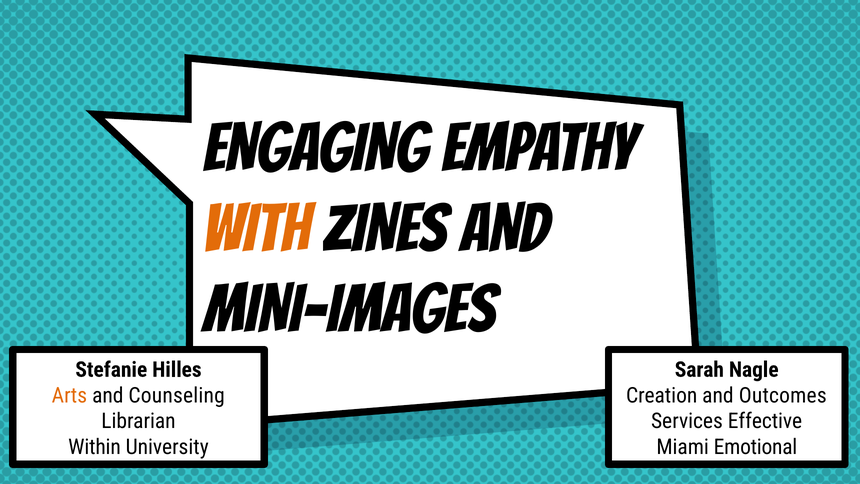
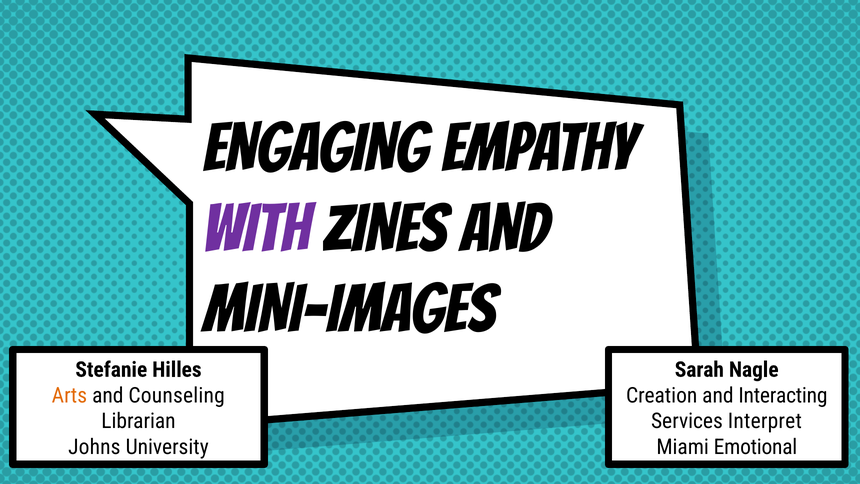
WITH colour: orange -> purple (256, 230)
Outcomes: Outcomes -> Interacting (783, 395)
Effective: Effective -> Interpret (765, 421)
Within: Within -> Johns (94, 447)
